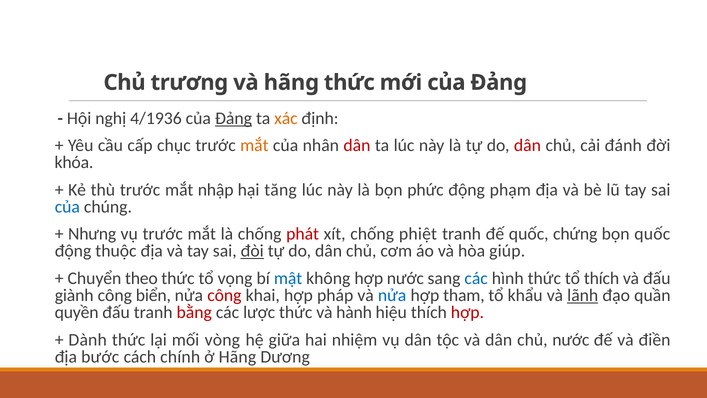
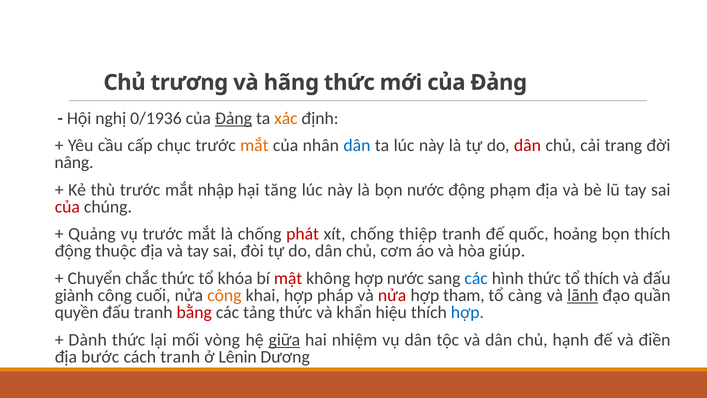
4/1936: 4/1936 -> 0/1936 (156, 118)
dân colour: red -> blue (357, 145)
đánh: đánh -> trang (623, 145)
khóa: khóa -> nâng (74, 162)
bọn phức: phức -> nước (426, 190)
của colour: blue -> red (67, 207)
Nhưng: Nhưng -> Quảng (92, 234)
phiệt: phiệt -> thiệp (418, 234)
chứng: chứng -> hoảng (575, 234)
bọn quốc: quốc -> thích (652, 234)
đòi underline: present -> none (252, 251)
theo: theo -> chắc (141, 278)
vọng: vọng -> khóa (235, 278)
mật colour: blue -> red (288, 278)
biển: biển -> cuối (153, 295)
công colour: red -> orange (224, 295)
nửa colour: blue -> red (392, 295)
khẩu: khẩu -> càng (525, 295)
lược: lược -> tảng (259, 312)
hành: hành -> khẩn (354, 312)
hợp colour: red -> blue (467, 312)
giữa underline: none -> present (284, 339)
chủ nước: nước -> hạnh (571, 339)
cách chính: chính -> tranh (180, 356)
ở Hãng: Hãng -> Lênin (238, 356)
